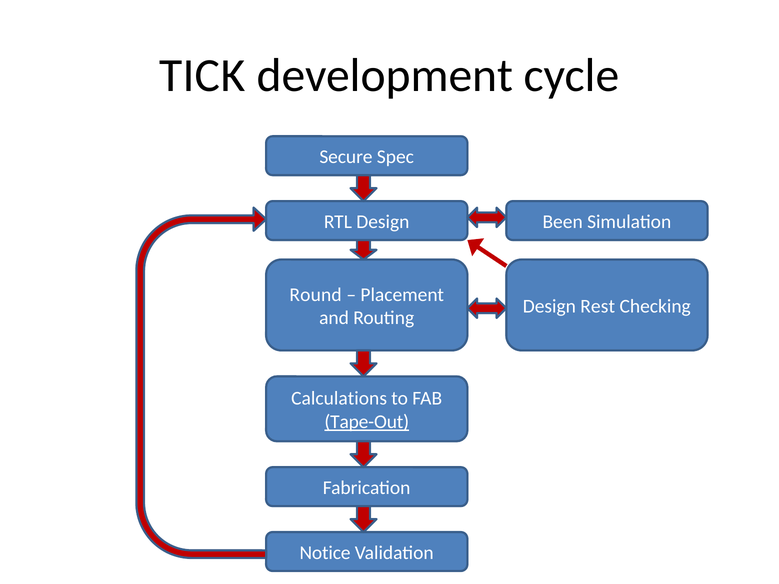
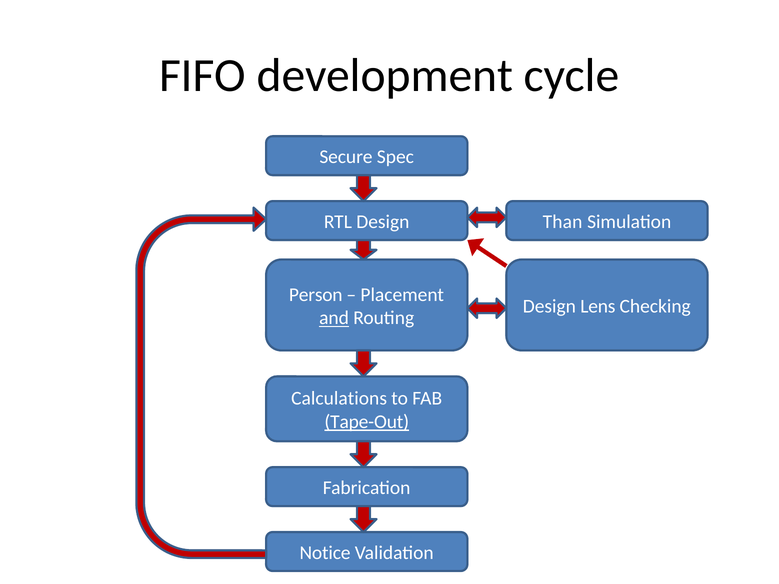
TICK: TICK -> FIFO (202, 75)
Been: Been -> Than (563, 222)
Round: Round -> Person (316, 295)
Rest: Rest -> Lens (598, 306)
and underline: none -> present (334, 318)
